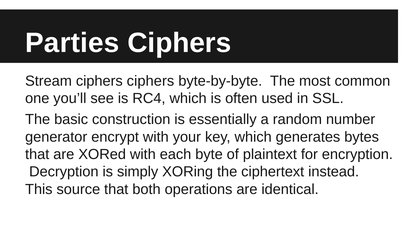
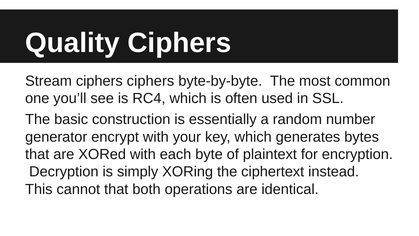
Parties: Parties -> Quality (72, 43)
source: source -> cannot (78, 189)
